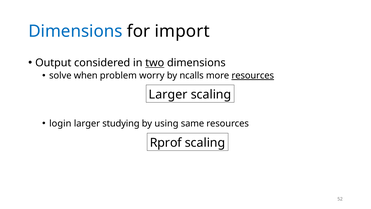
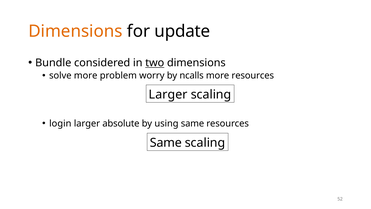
Dimensions colour: blue -> orange (75, 31)
import: import -> update (182, 31)
Output: Output -> Bundle (53, 63)
solve when: when -> more (86, 76)
resources underline: present -> none (253, 76)
studying: studying -> absolute (121, 123)
Rprof: Rprof -> Same (166, 143)
